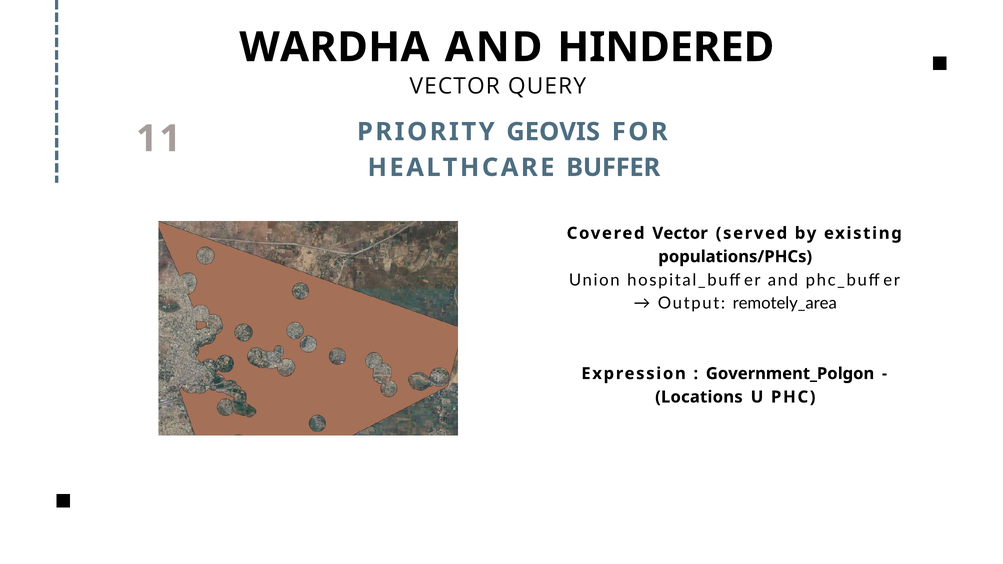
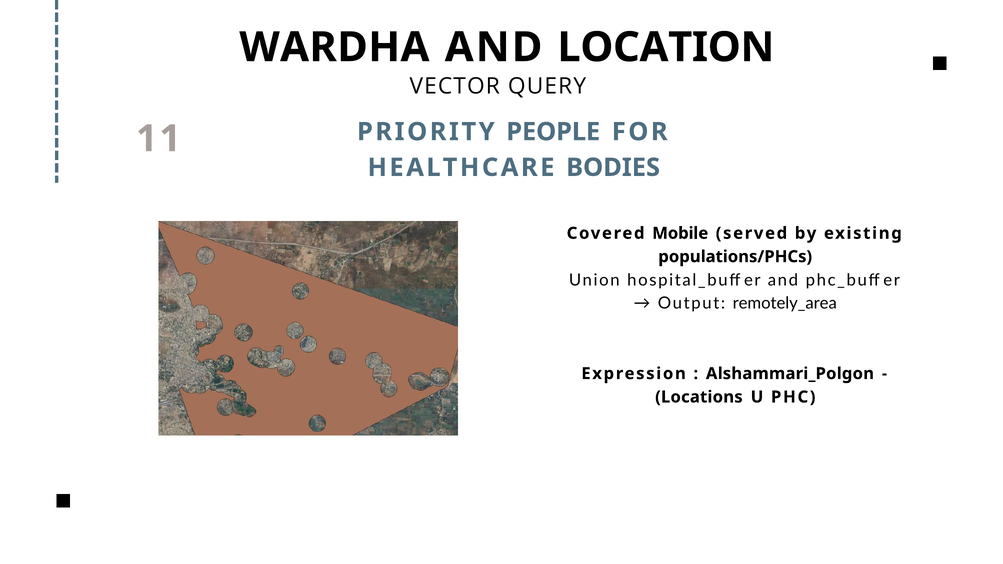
HINDERED: HINDERED -> LOCATION (666, 47)
GEOVIS: GEOVIS -> PEOPLE (553, 132)
BUFFER: BUFFER -> BODIES (613, 168)
Covered Vector: Vector -> Mobile (680, 233)
Government_Polgon: Government_Polgon -> Alshammari_Polgon (790, 374)
